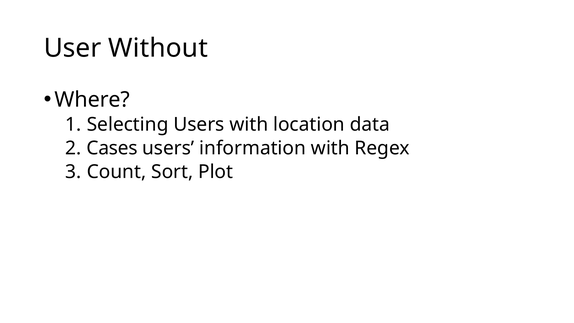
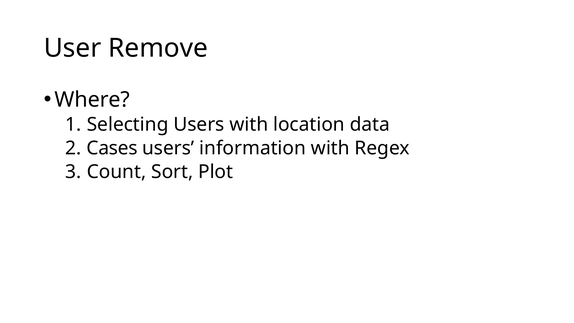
Without: Without -> Remove (158, 48)
